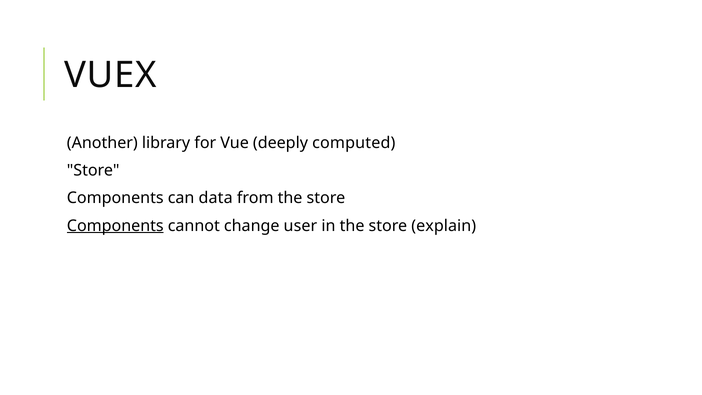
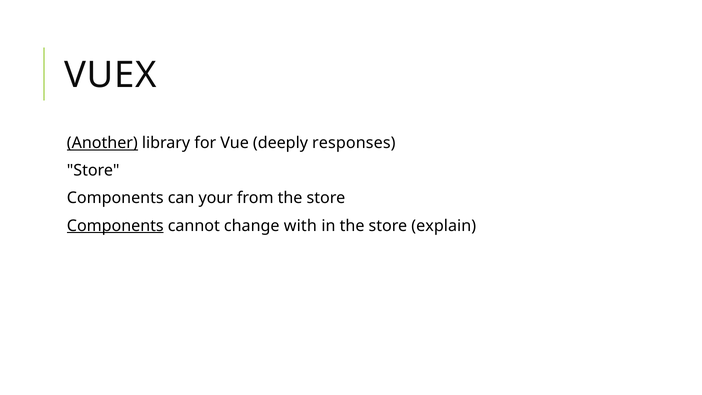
Another underline: none -> present (102, 143)
computed: computed -> responses (354, 143)
data: data -> your (216, 198)
user: user -> with (300, 226)
